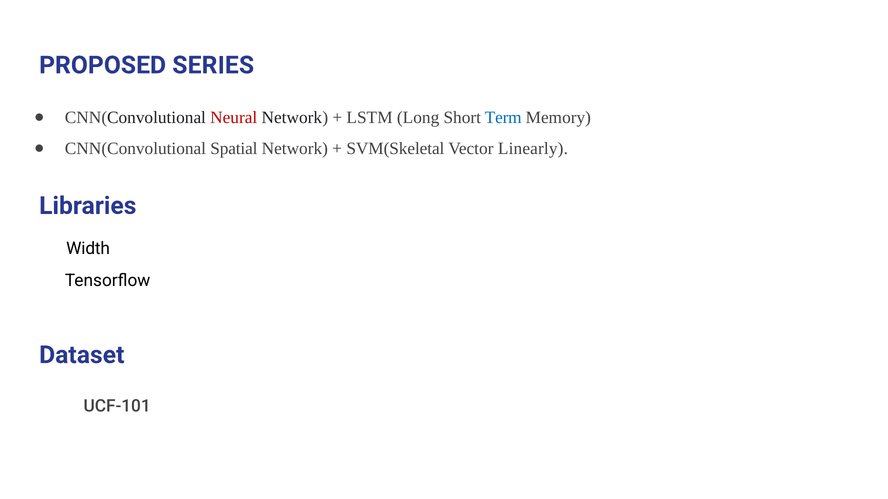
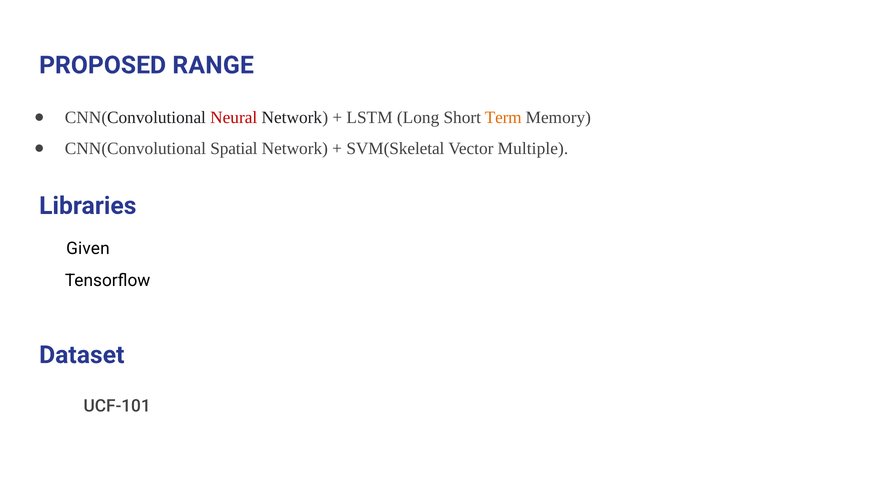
SERIES: SERIES -> RANGE (213, 65)
Term colour: blue -> orange (503, 118)
Linearly: Linearly -> Multiple (533, 149)
Width: Width -> Given (88, 249)
